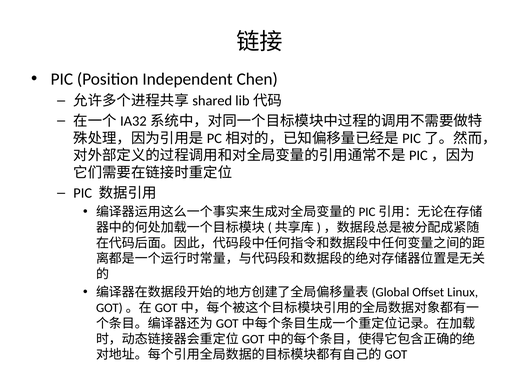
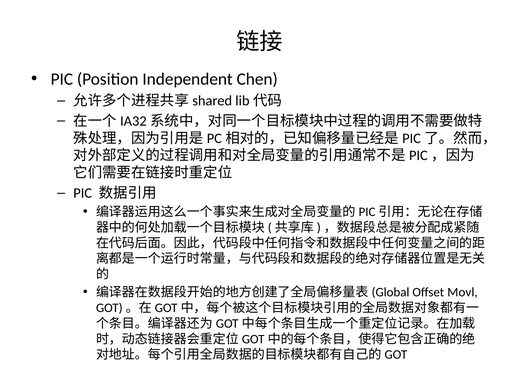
Linux: Linux -> Movl (463, 293)
